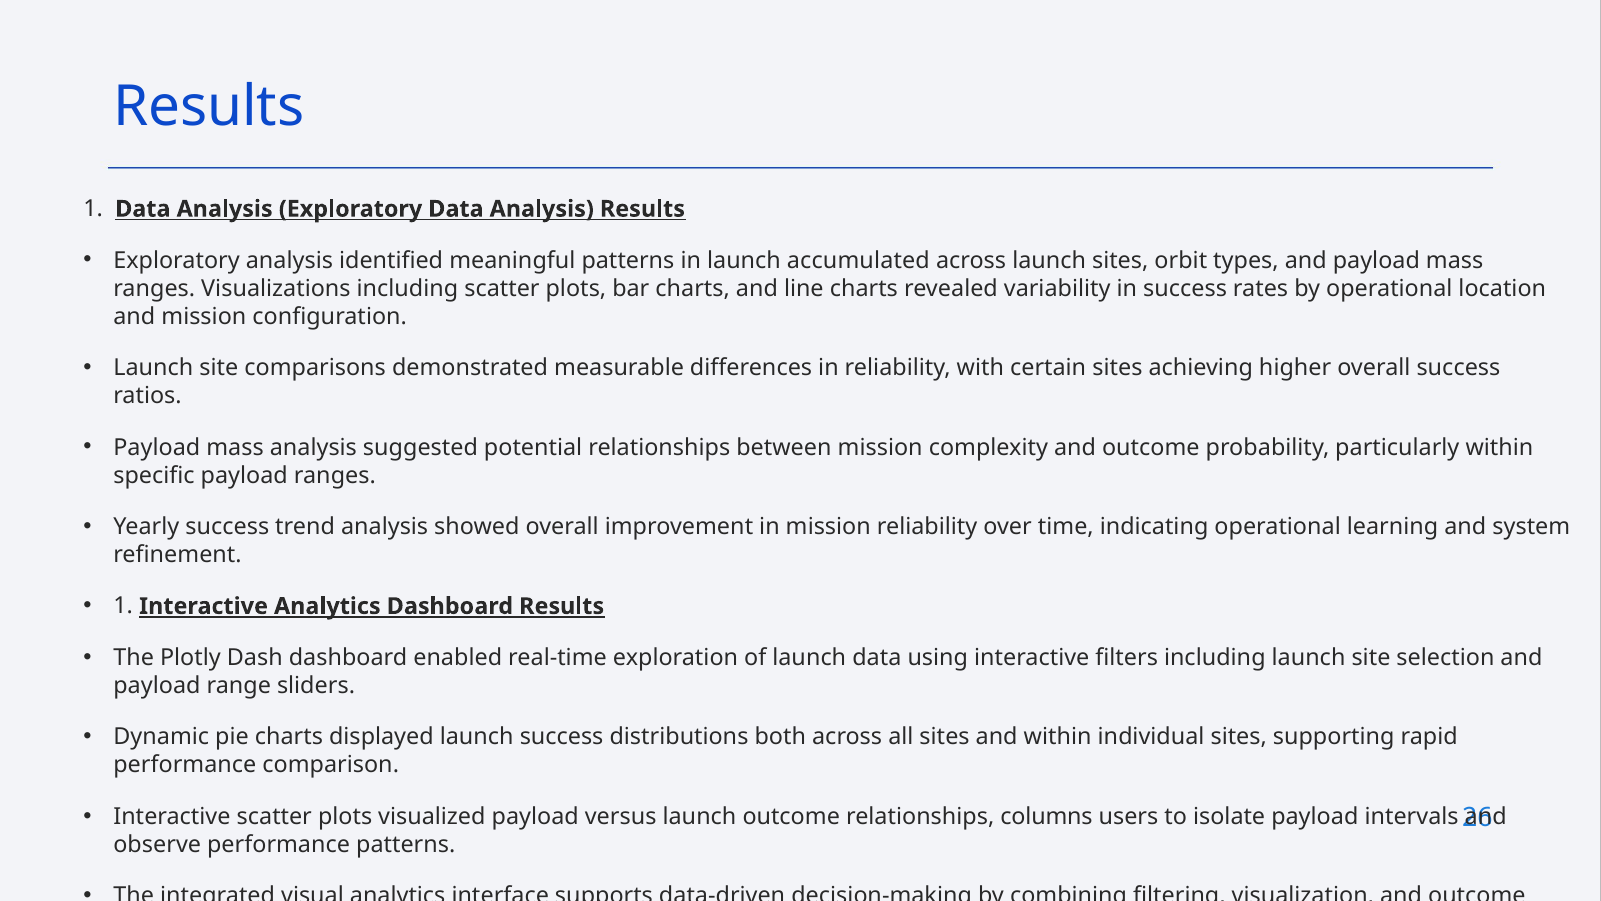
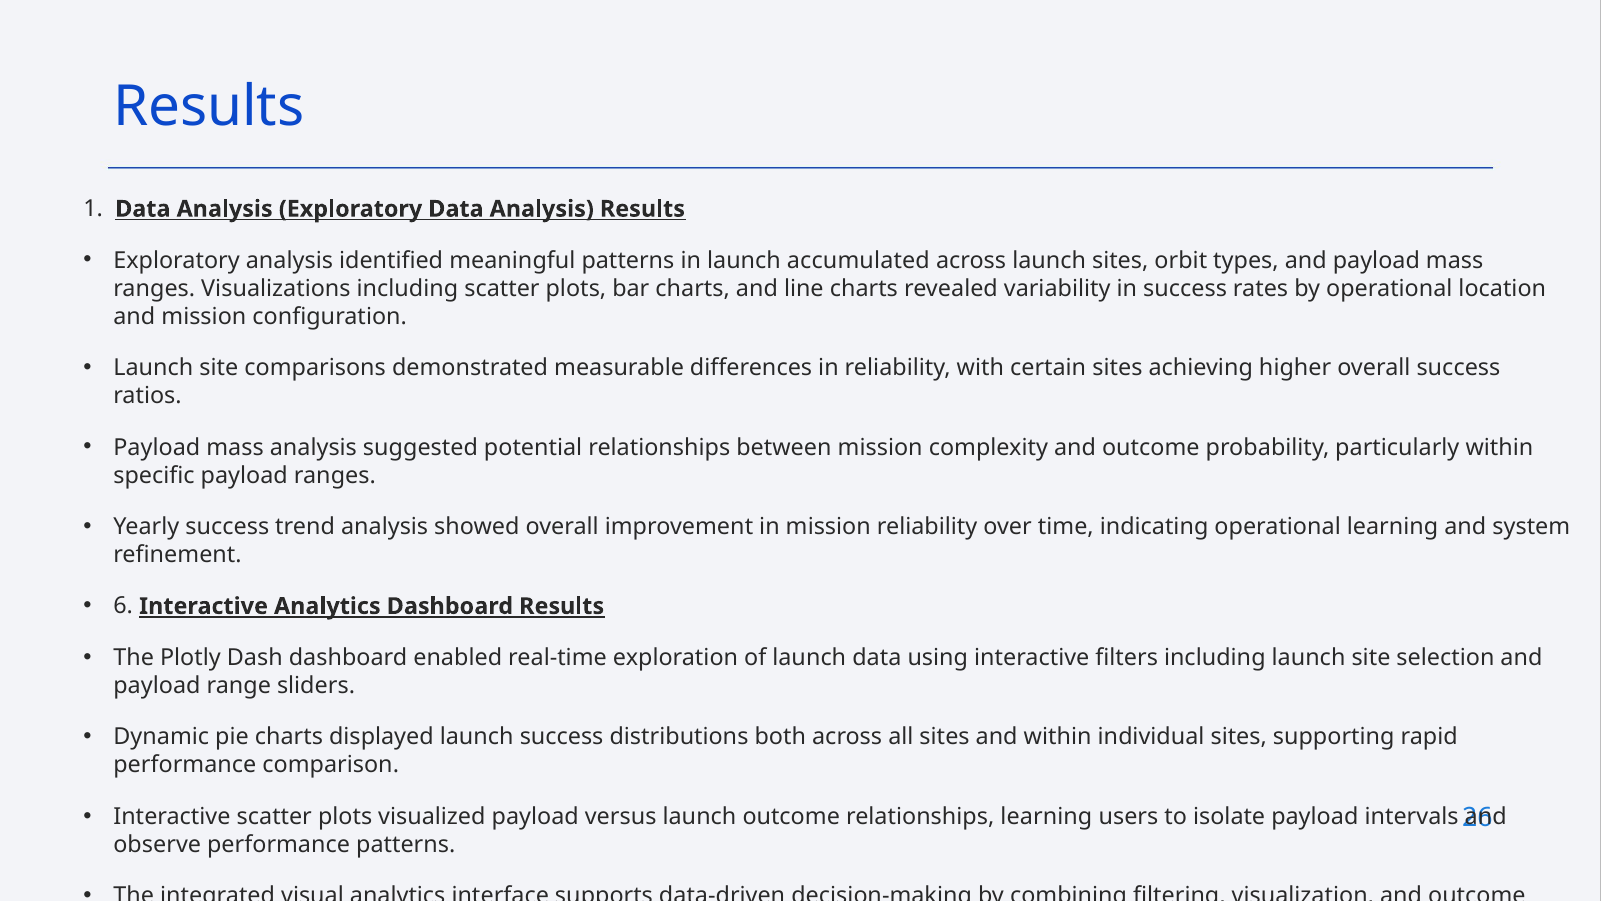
1: 1 -> 6 (123, 606)
relationships columns: columns -> learning (1046, 816)
